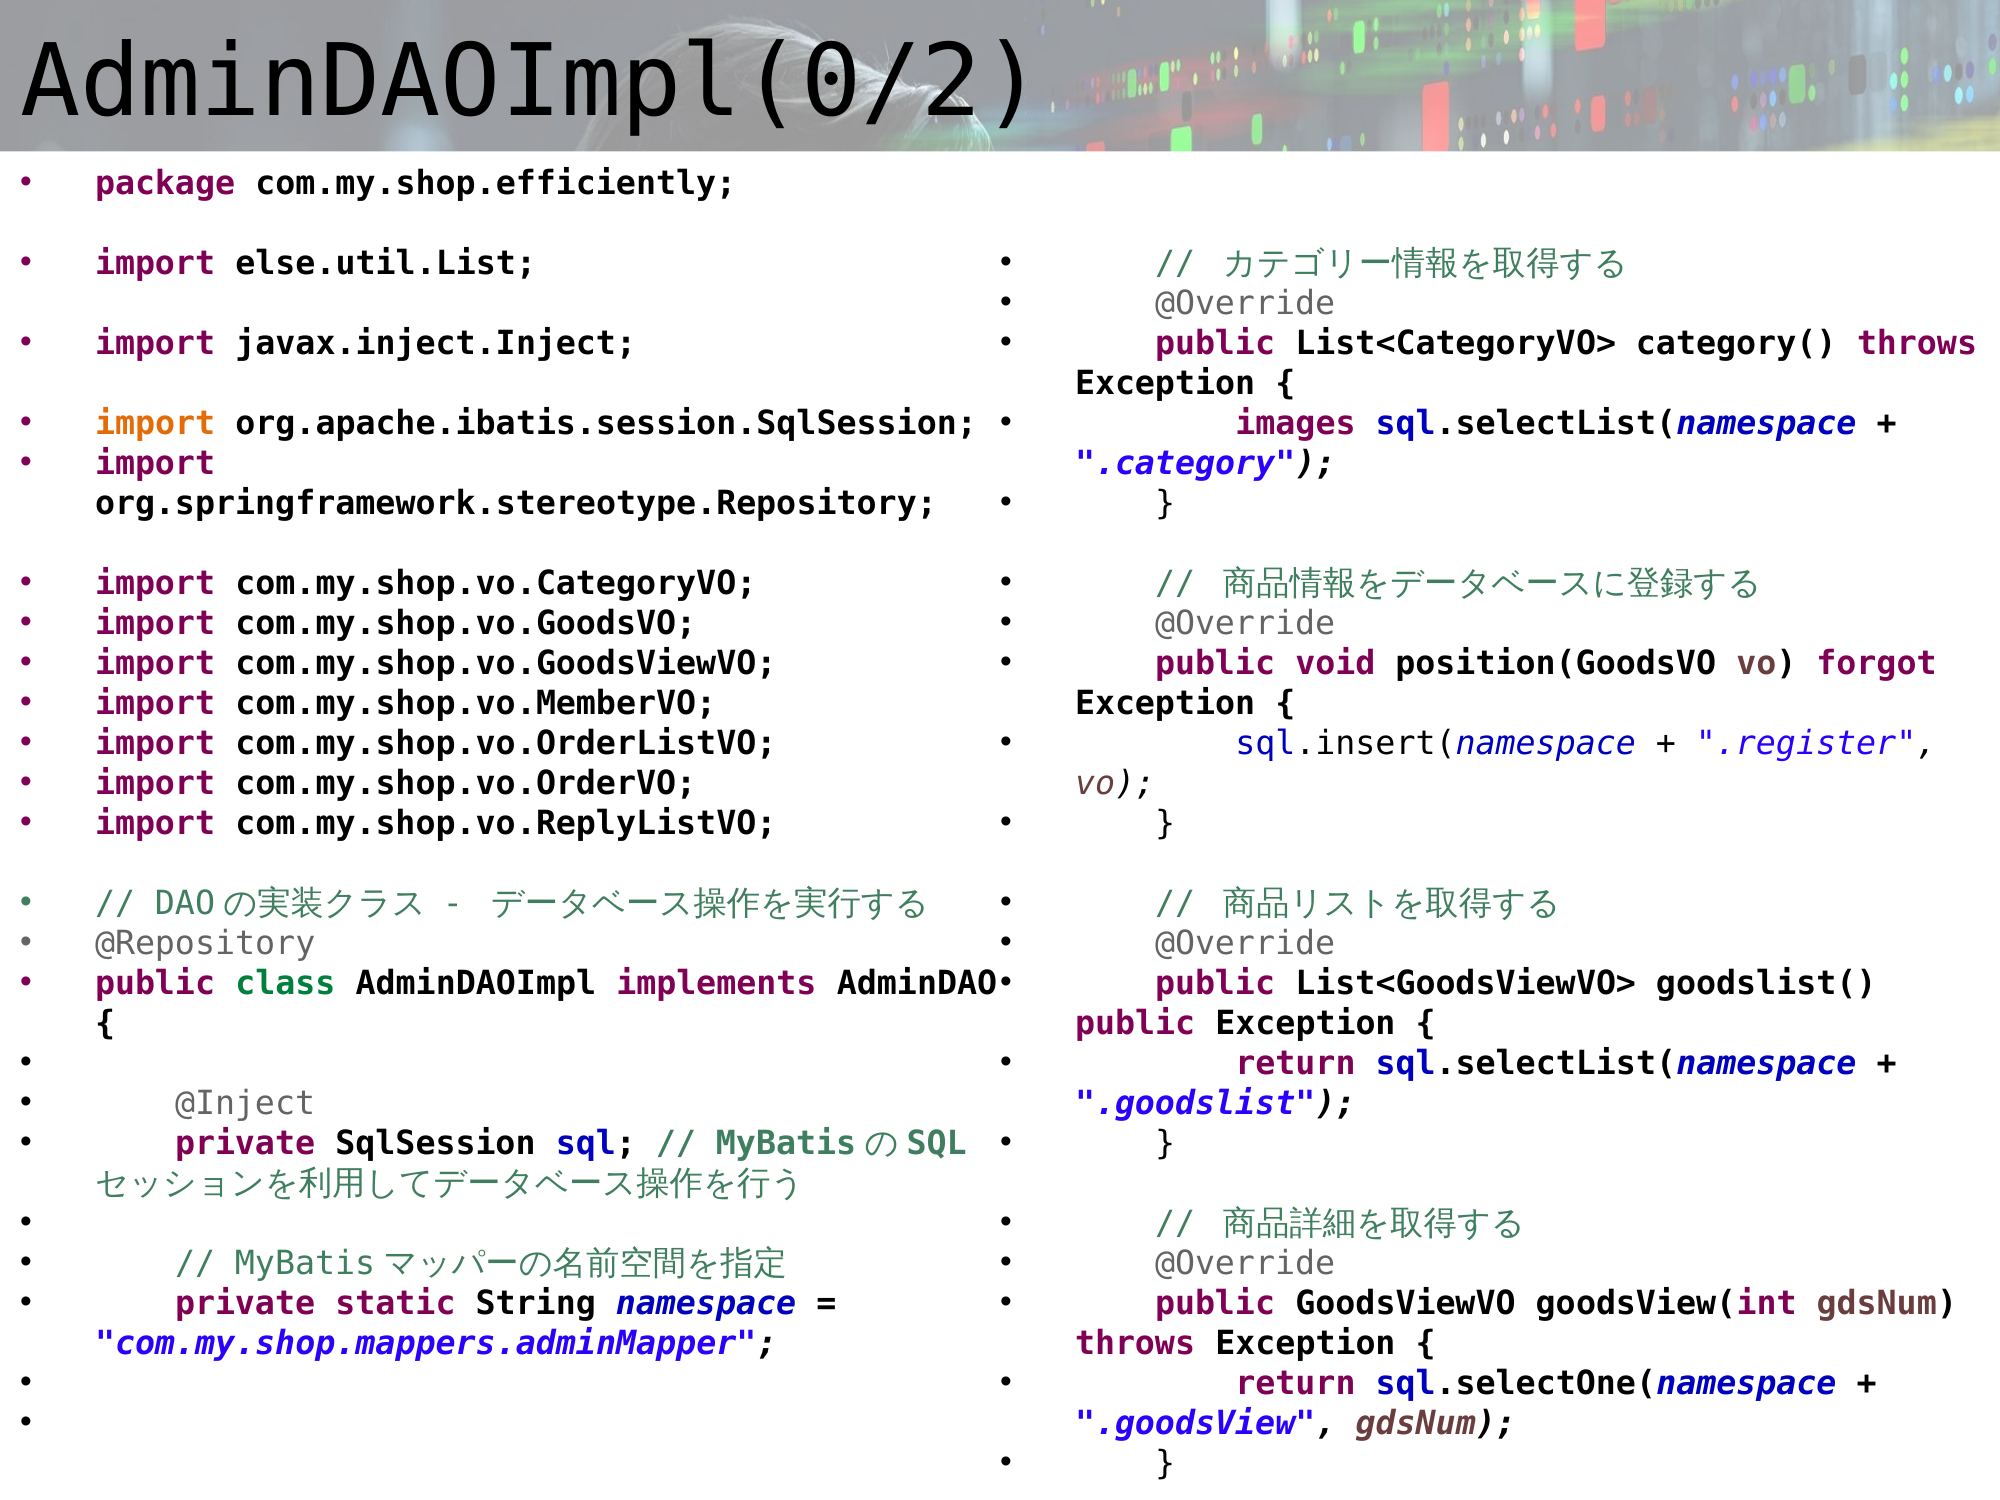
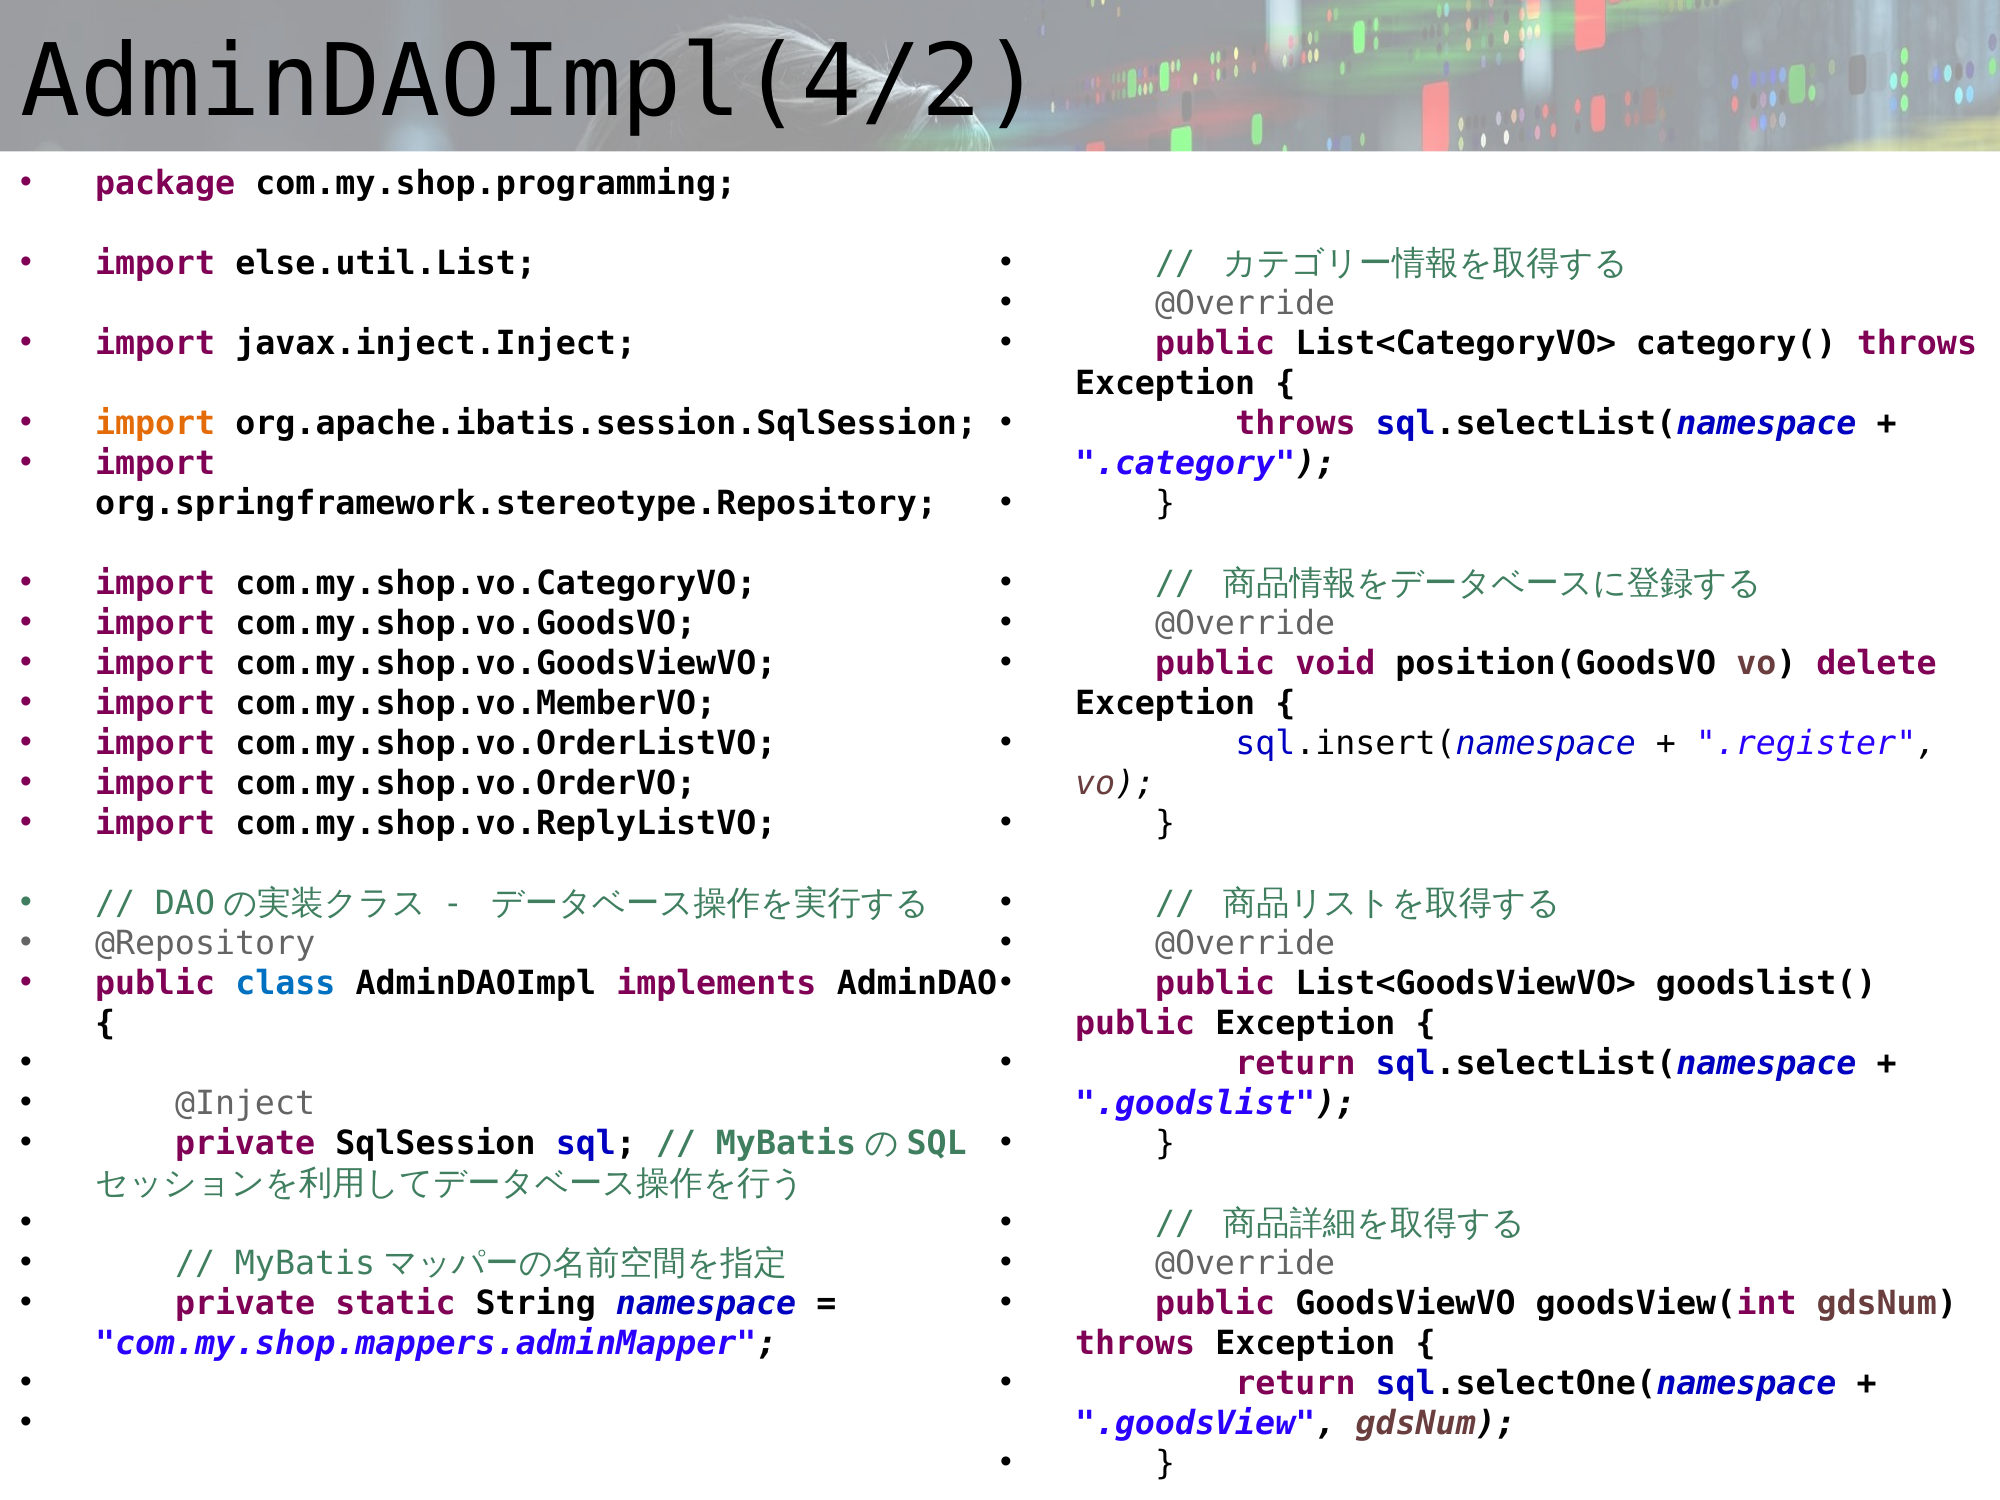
AdminDAOImpl(0/2: AdminDAOImpl(0/2 -> AdminDAOImpl(4/2 (531, 82)
com.my.shop.efficiently: com.my.shop.efficiently -> com.my.shop.programming (496, 184)
images: images -> throws (1295, 424)
forgot: forgot -> delete (1877, 664)
class colour: green -> blue (285, 984)
